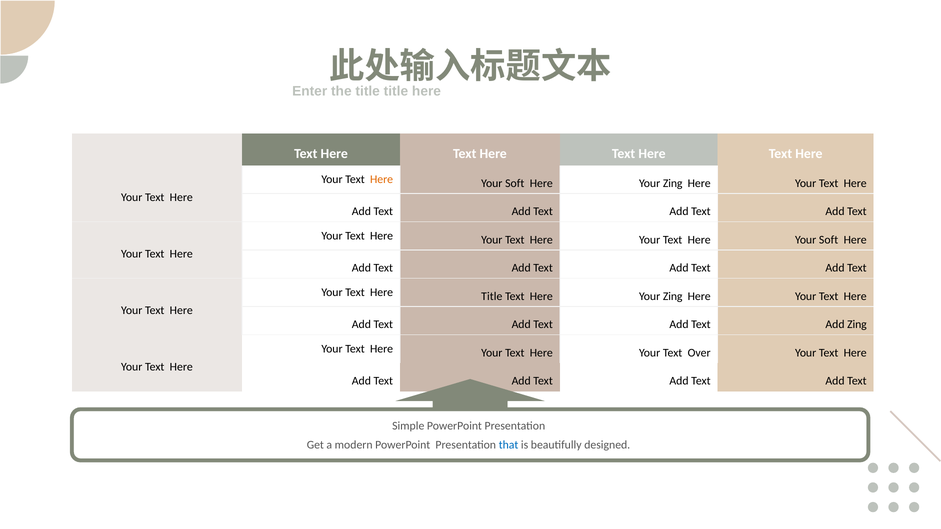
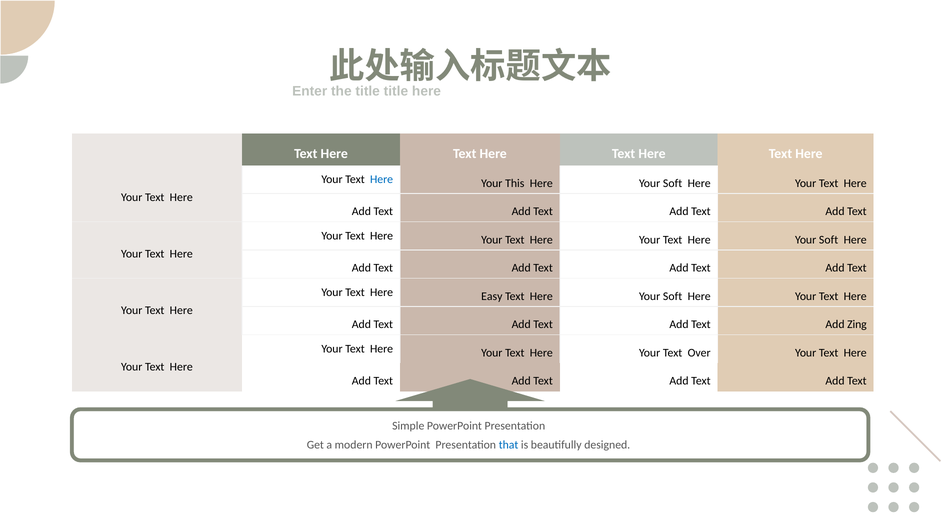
Here colour: orange -> blue (382, 180)
Soft: Soft -> This (515, 183)
Zing: Zing -> Soft (673, 183)
Here Title: Title -> Easy (492, 296)
Zing: Zing -> Soft (673, 296)
